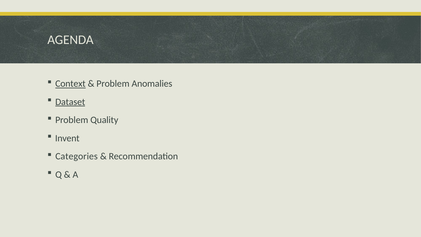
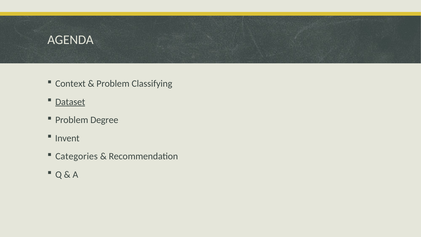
Context underline: present -> none (70, 84)
Anomalies: Anomalies -> Classifying (152, 84)
Quality: Quality -> Degree (104, 120)
